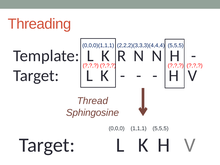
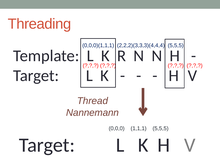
Sphingosine: Sphingosine -> Nannemann (93, 113)
